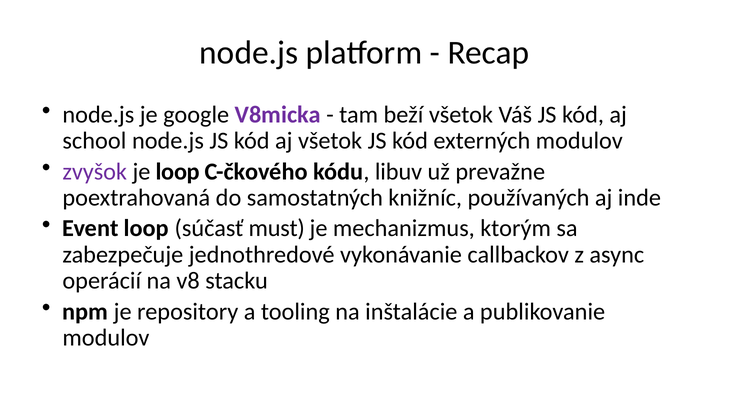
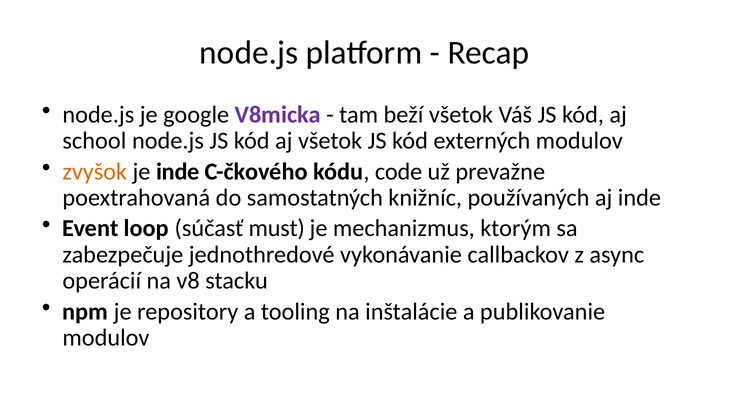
zvyšok colour: purple -> orange (95, 172)
je loop: loop -> inde (178, 172)
libuv: libuv -> code (399, 172)
